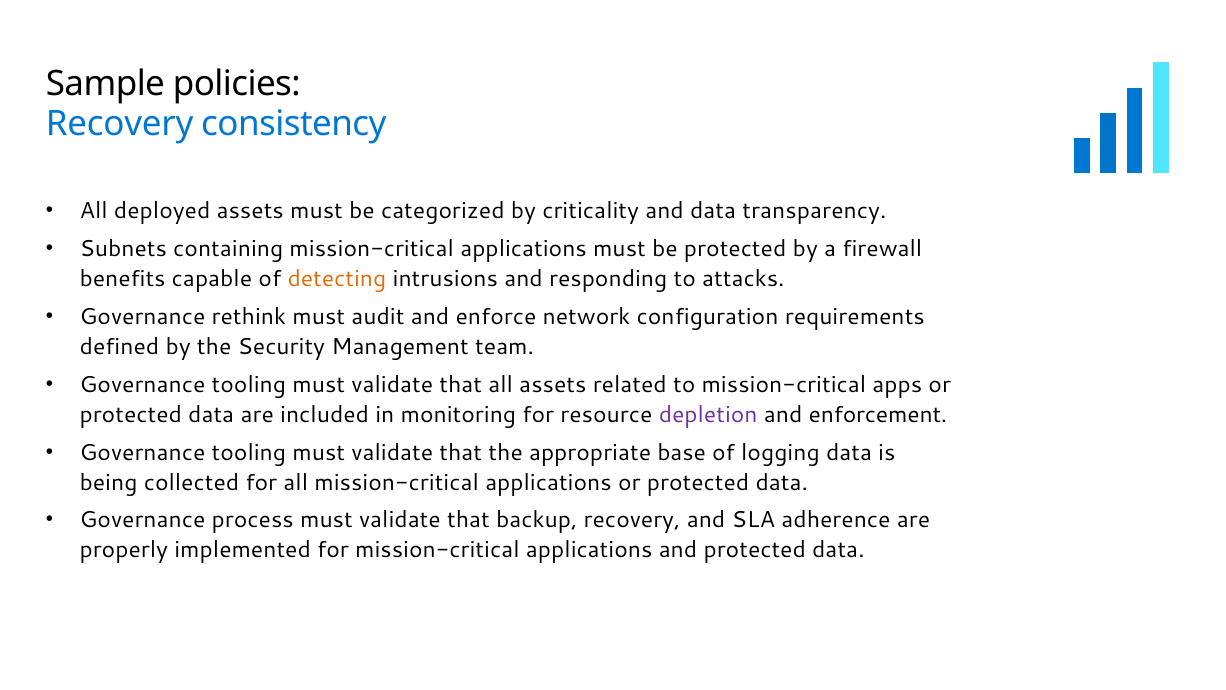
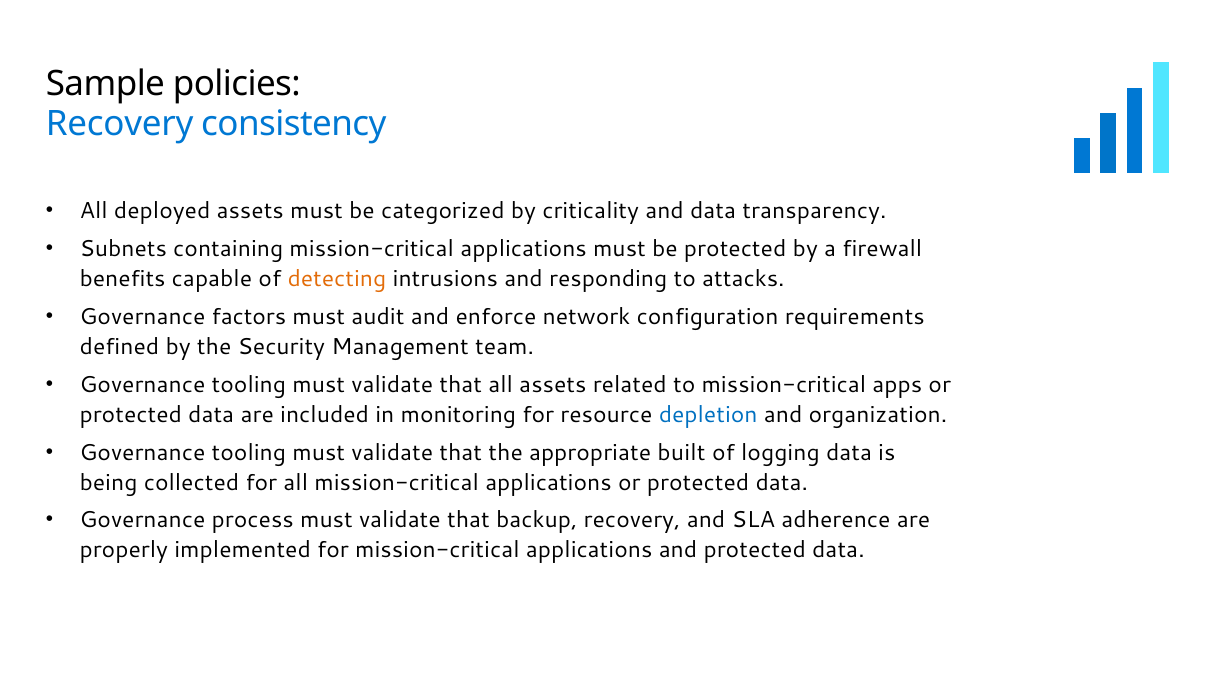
rethink: rethink -> factors (249, 317)
depletion colour: purple -> blue (708, 415)
enforcement: enforcement -> organization (878, 415)
base: base -> built (681, 452)
